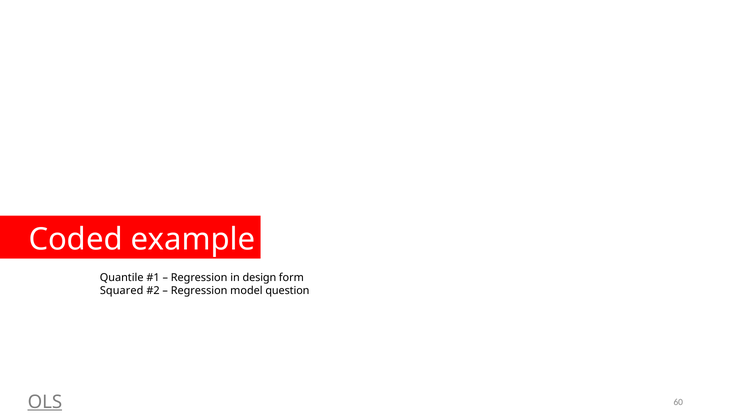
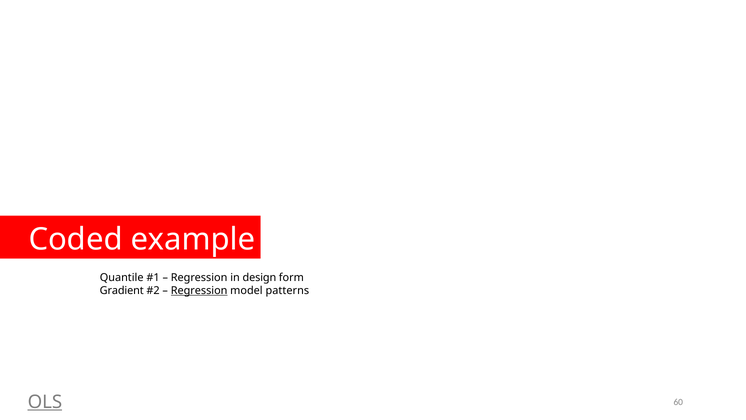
Squared: Squared -> Gradient (122, 290)
Regression underline: none -> present (199, 290)
question: question -> patterns (287, 290)
